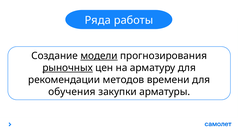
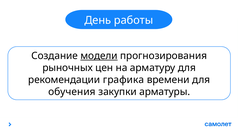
Ряда: Ряда -> День (98, 20)
рыночных underline: present -> none (68, 68)
методов: методов -> графика (123, 80)
